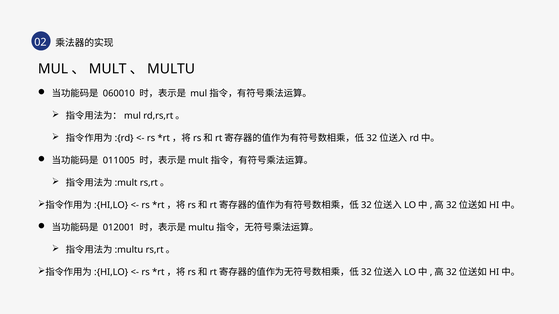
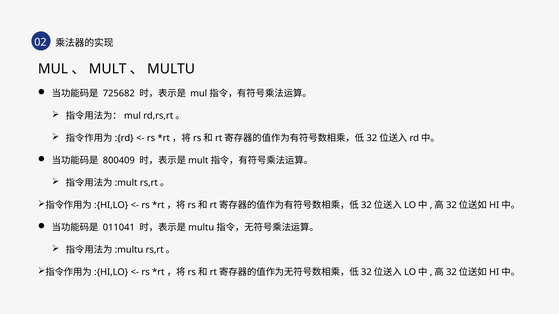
060010: 060010 -> 725682 (119, 94)
011005: 011005 -> 800409 (119, 161)
012001: 012001 -> 011041 (119, 228)
